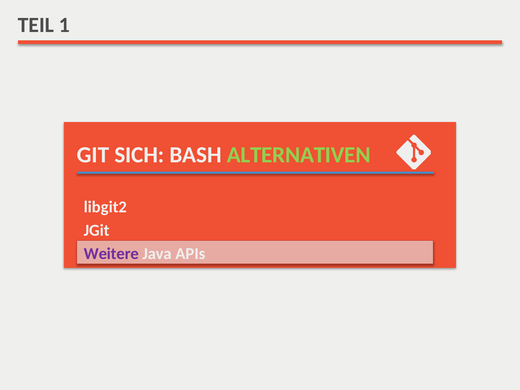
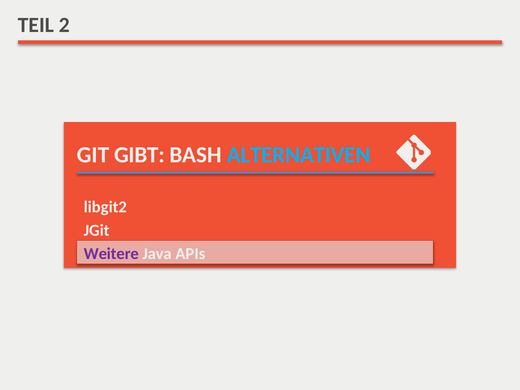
1: 1 -> 2 (64, 25)
SICH: SICH -> GIBT (139, 155)
ALTERNATIVEN colour: light green -> light blue (299, 155)
